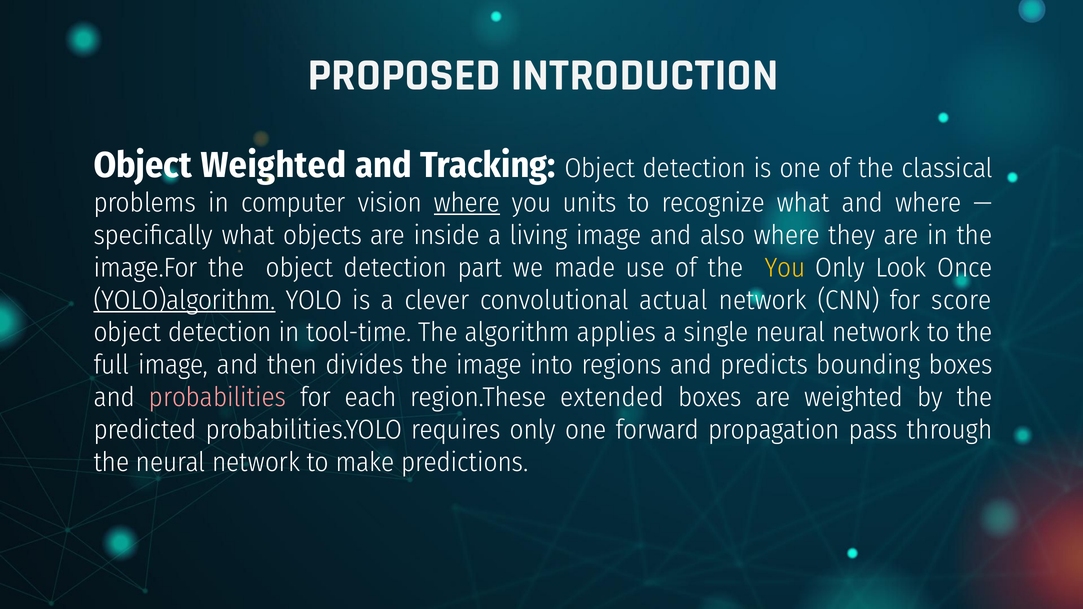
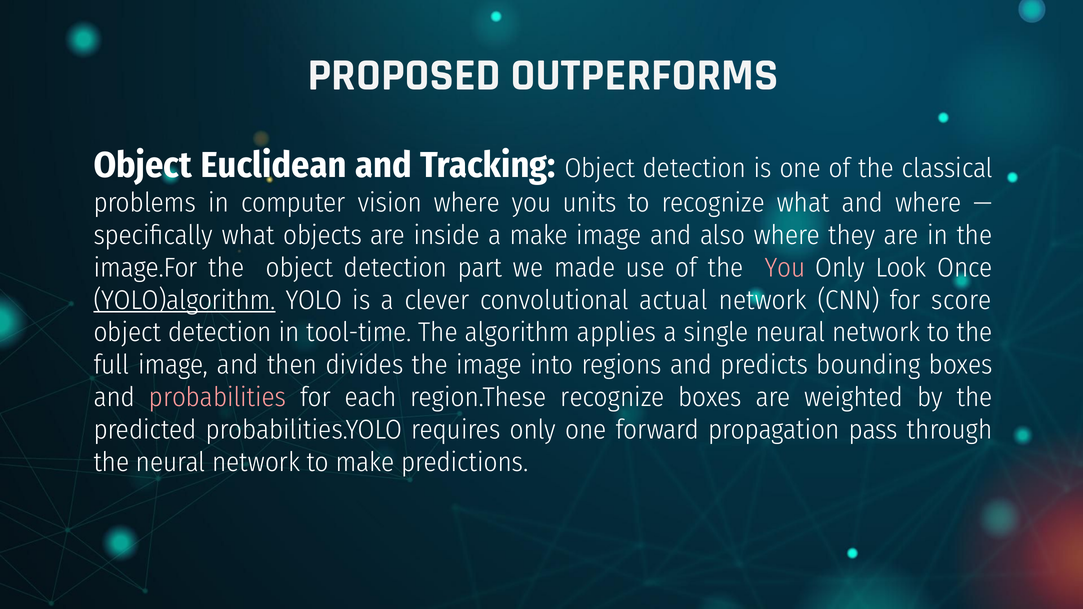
INTRODUCTION: INTRODUCTION -> OUTPERFORMS (645, 75)
Object Weighted: Weighted -> Euclidean (274, 165)
where underline: present -> none (467, 203)
a living: living -> make (539, 235)
You colour: yellow -> pink (785, 268)
region.These extended: extended -> recognize (612, 398)
